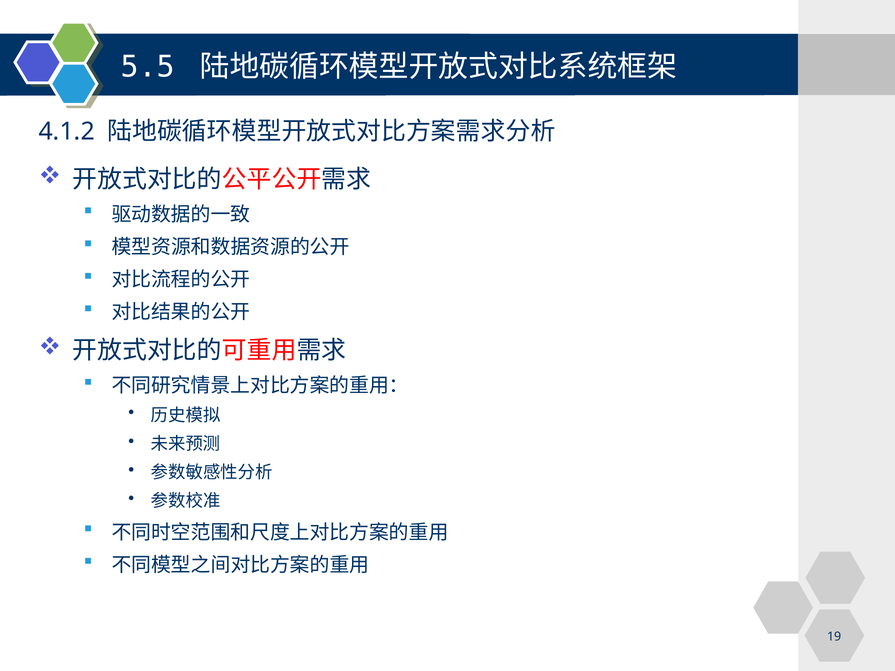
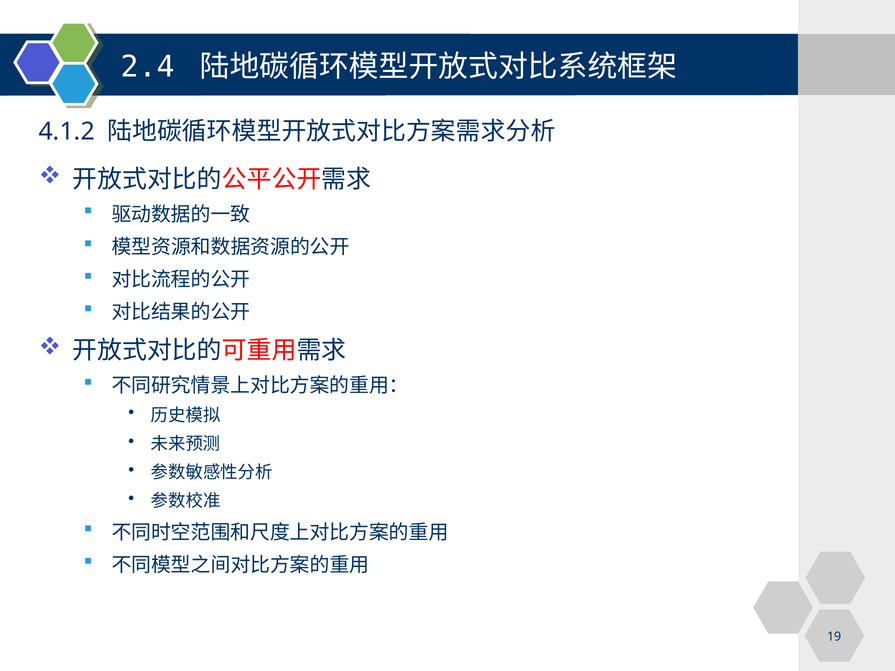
5.5: 5.5 -> 2.4 (148, 67)
